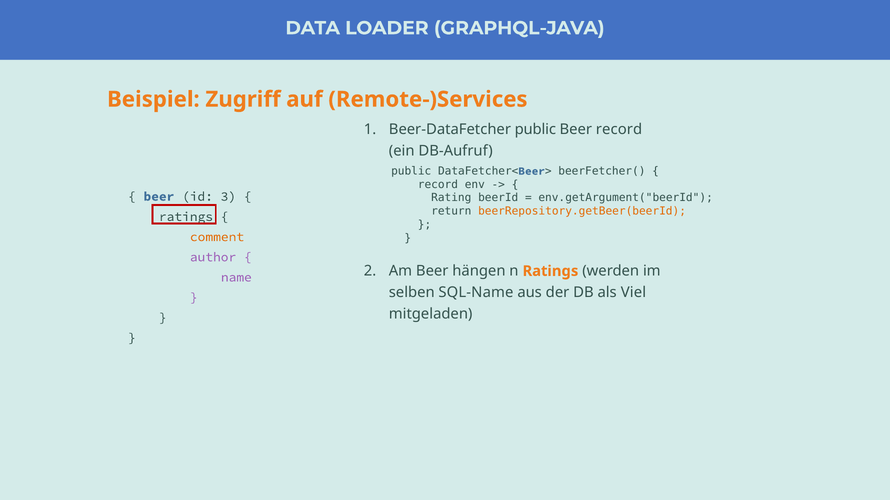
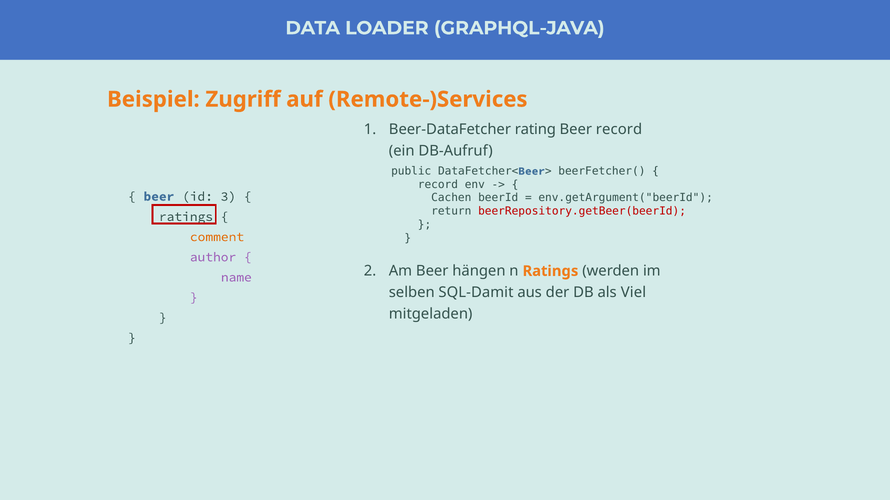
Beer-DataFetcher public: public -> rating (535, 130)
Rating: Rating -> Cachen (451, 198)
beerRepository.getBeer(beerId colour: orange -> red (582, 211)
SQL-Name: SQL-Name -> SQL-Damit (476, 293)
